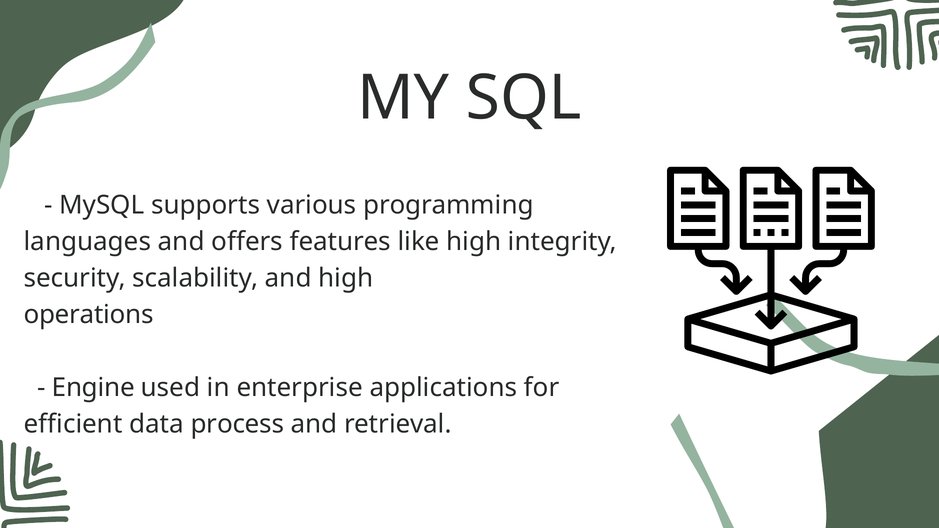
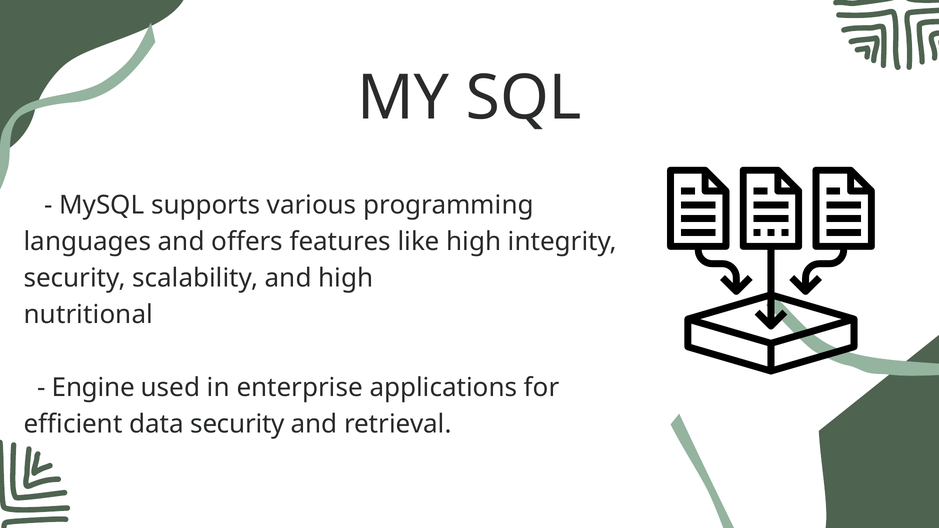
operations: operations -> nutritional (88, 315)
data process: process -> security (237, 424)
